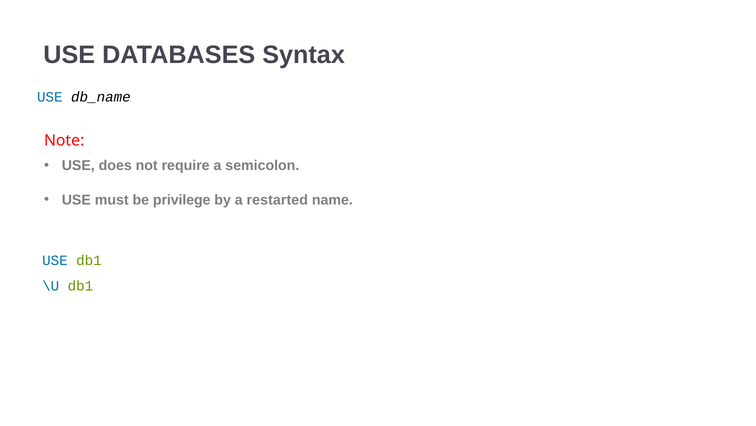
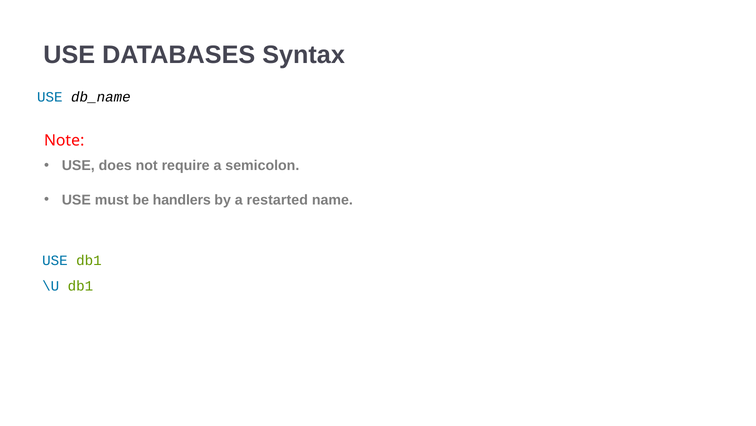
privilege: privilege -> handlers (182, 199)
